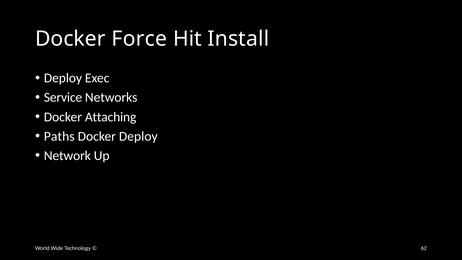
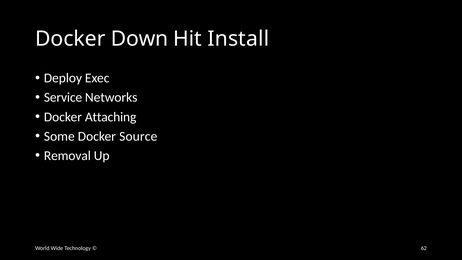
Force: Force -> Down (140, 39)
Paths: Paths -> Some (59, 136)
Docker Deploy: Deploy -> Source (138, 136)
Network: Network -> Removal (67, 156)
